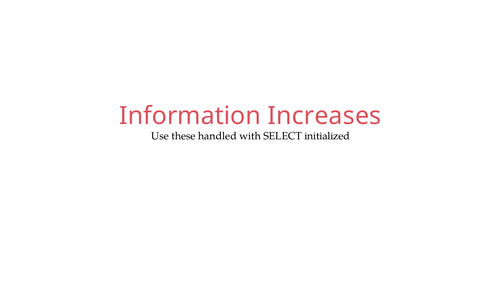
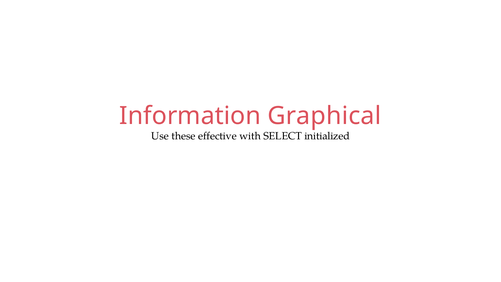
Increases: Increases -> Graphical (324, 116)
handled: handled -> effective (217, 136)
